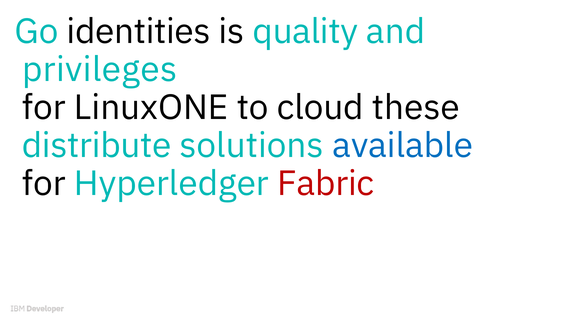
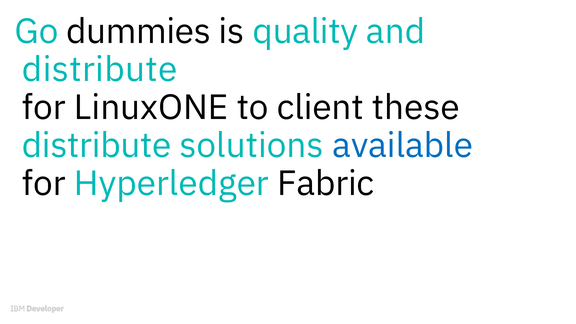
identities: identities -> dummies (139, 31)
privileges: privileges -> distribute (100, 69)
cloud: cloud -> client (320, 108)
Fabric colour: red -> black (326, 184)
